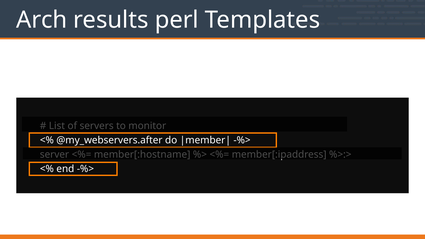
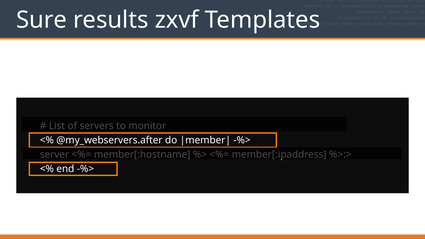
Arch: Arch -> Sure (42, 20)
perl: perl -> zxvf (177, 20)
